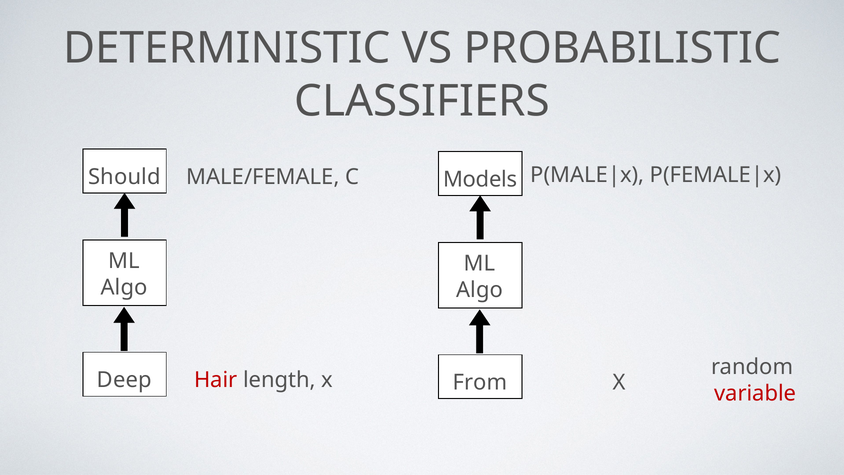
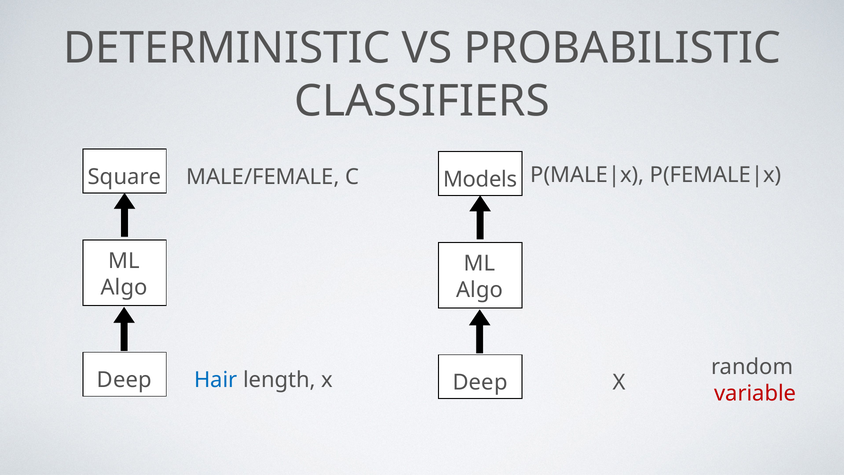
Should: Should -> Square (124, 177)
Hair colour: red -> blue (216, 380)
From: From -> Deep (480, 382)
